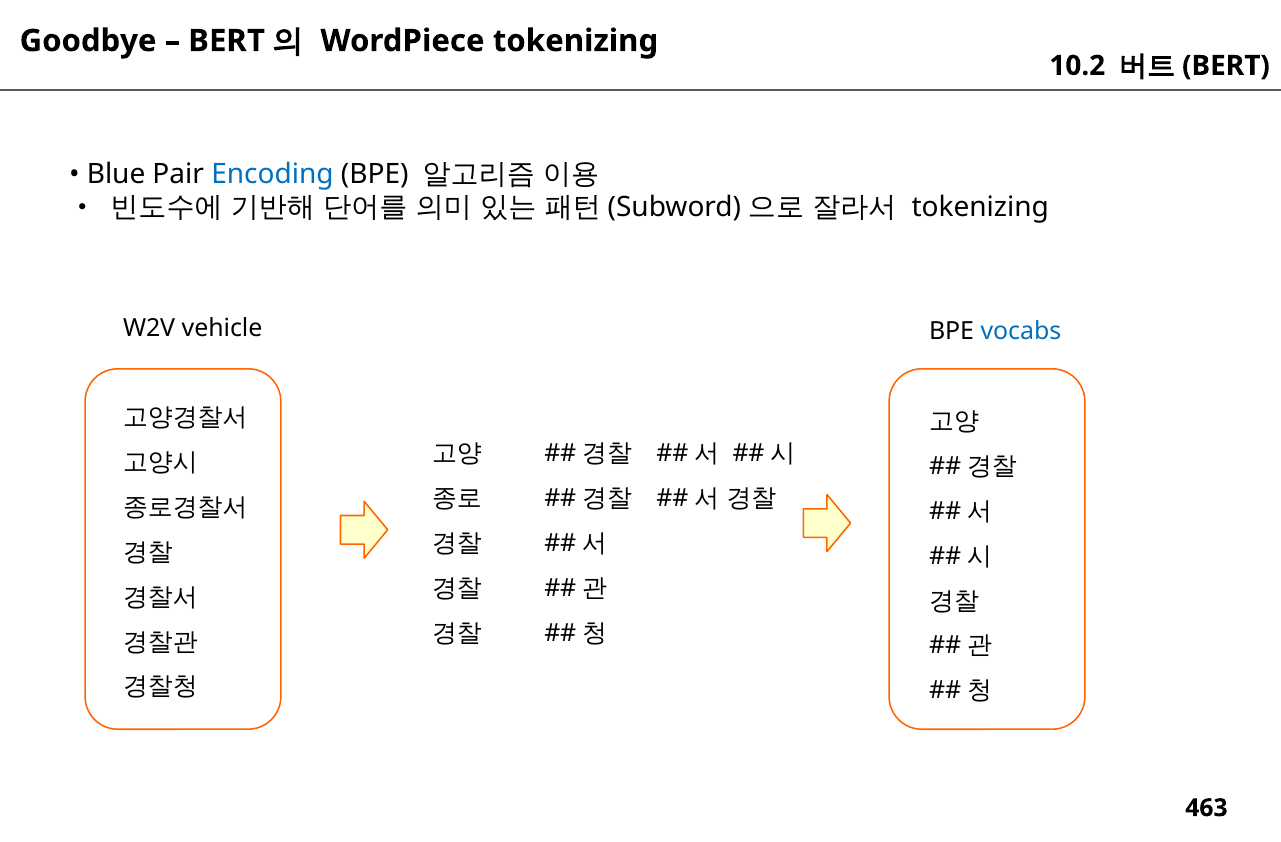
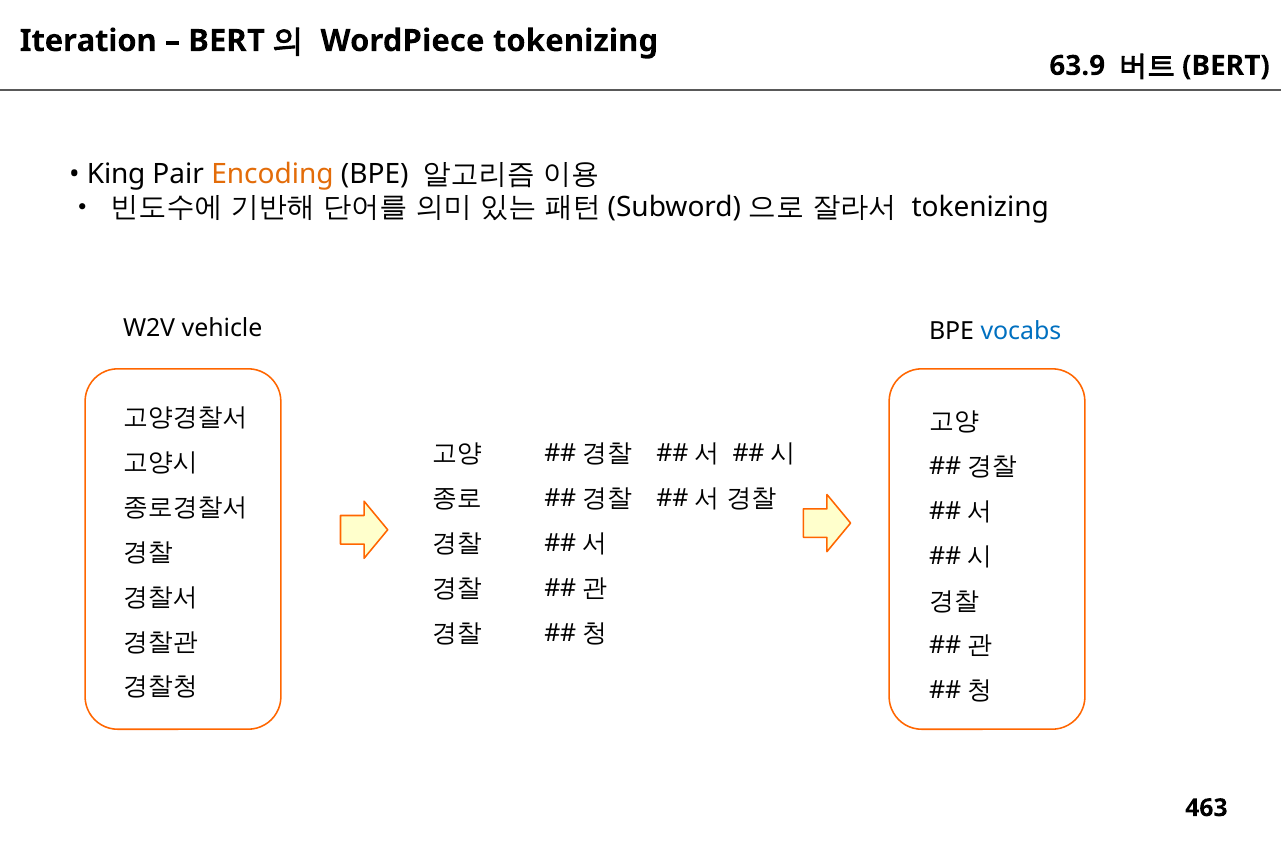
Goodbye: Goodbye -> Iteration (88, 41)
10.2: 10.2 -> 63.9 (1077, 66)
Blue: Blue -> King (116, 174)
Encoding colour: blue -> orange (272, 174)
